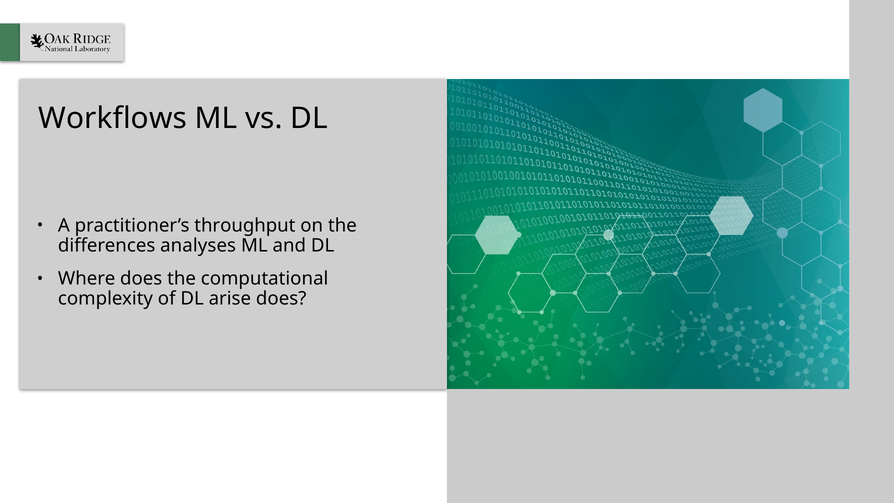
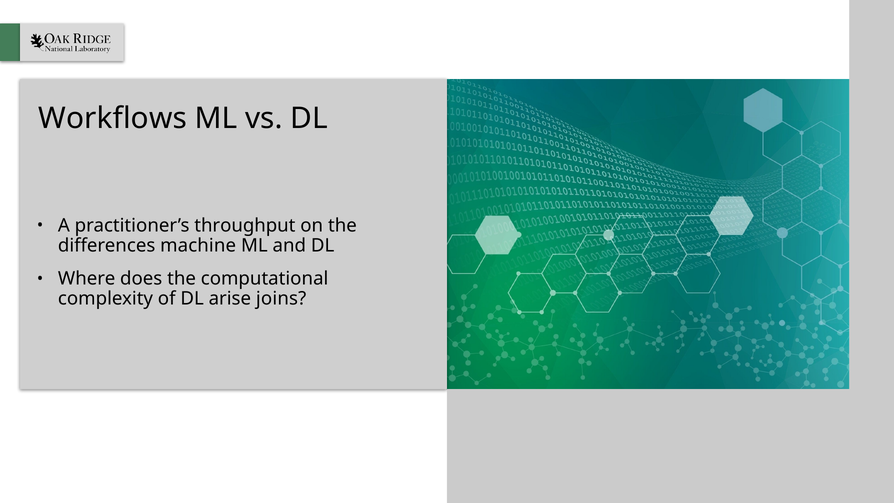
analyses: analyses -> machine (198, 245)
arise does: does -> joins (281, 299)
